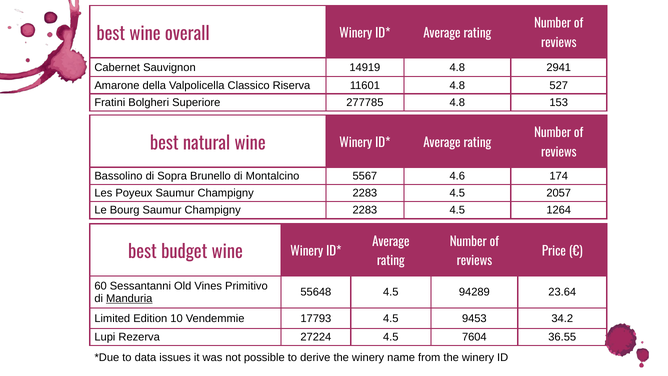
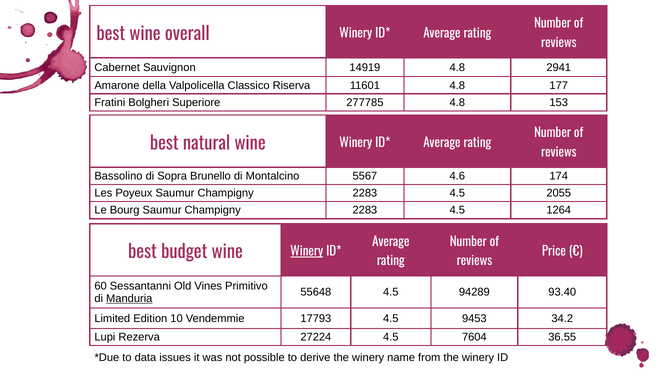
527: 527 -> 177 (559, 85)
2057: 2057 -> 2055 (559, 193)
Winery underline: none -> present (307, 251)
23.64: 23.64 -> 93.40 (562, 292)
